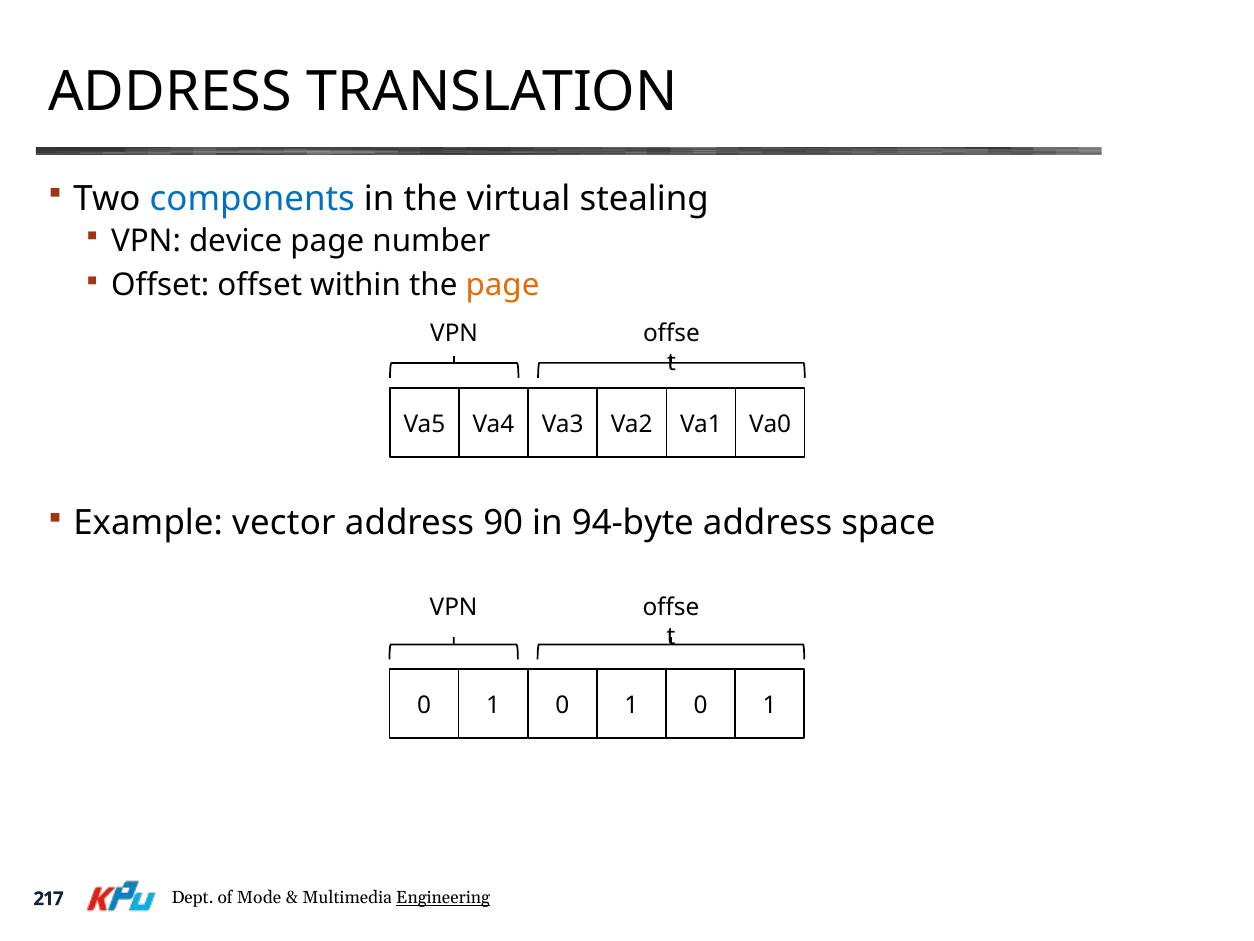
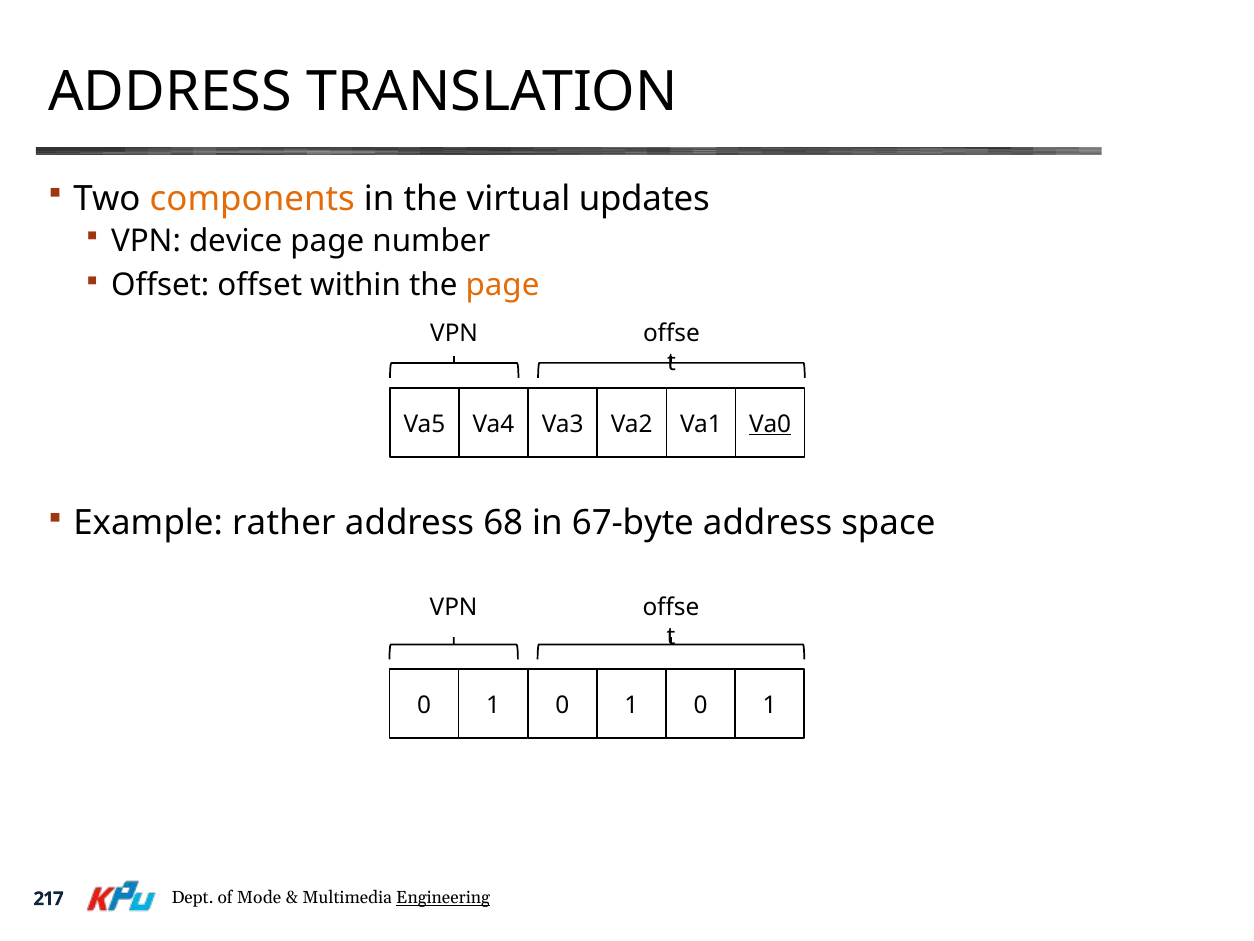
components colour: blue -> orange (252, 198)
stealing: stealing -> updates (644, 198)
Va0 underline: none -> present (770, 424)
vector: vector -> rather (284, 523)
90: 90 -> 68 (503, 523)
94-byte: 94-byte -> 67-byte (633, 523)
